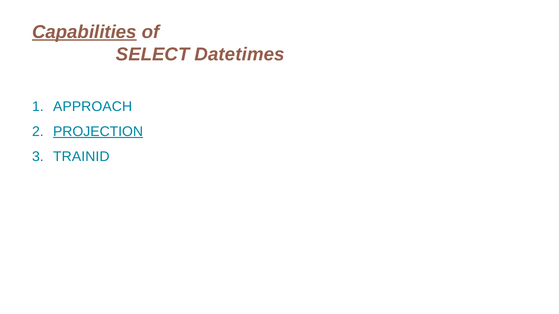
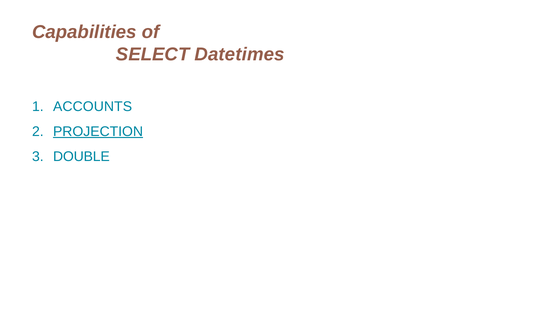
Capabilities underline: present -> none (84, 32)
APPROACH: APPROACH -> ACCOUNTS (93, 107)
TRAINID: TRAINID -> DOUBLE (81, 157)
